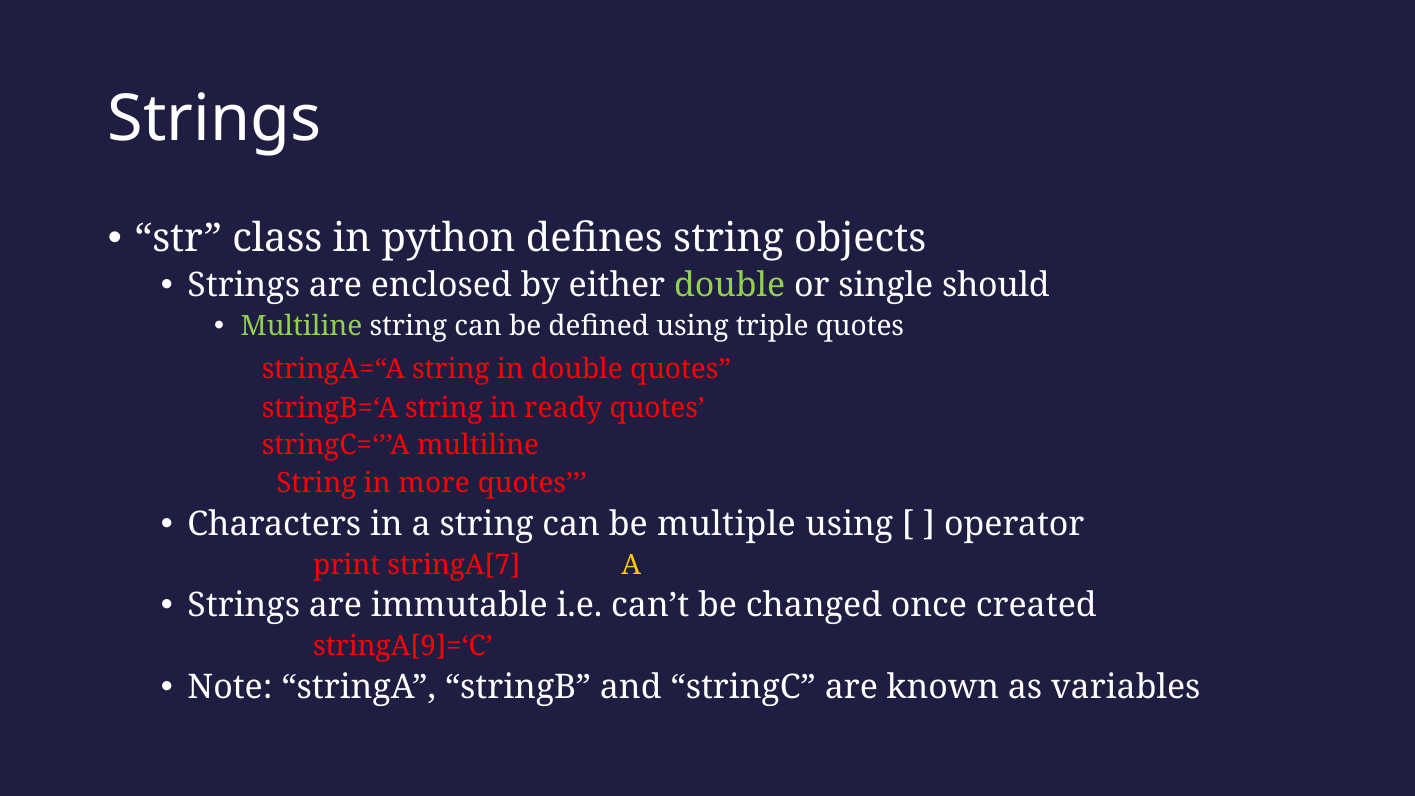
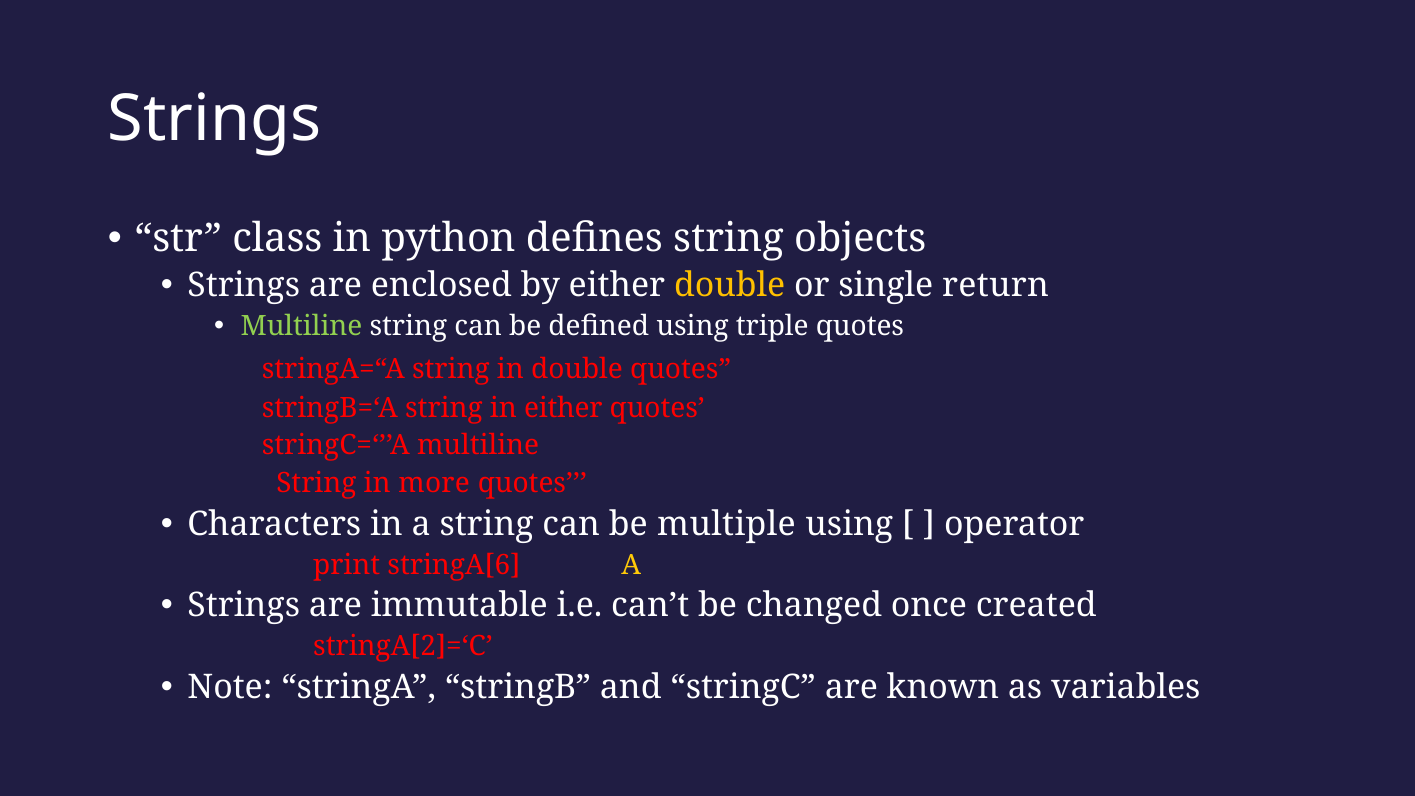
double colour: light green -> yellow (730, 286)
should: should -> return (996, 286)
in ready: ready -> either (563, 408)
stringA[7: stringA[7 -> stringA[6 (454, 565)
stringA[9]=‘C: stringA[9]=‘C -> stringA[2]=‘C (403, 646)
